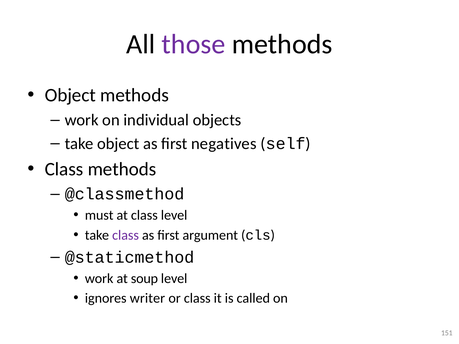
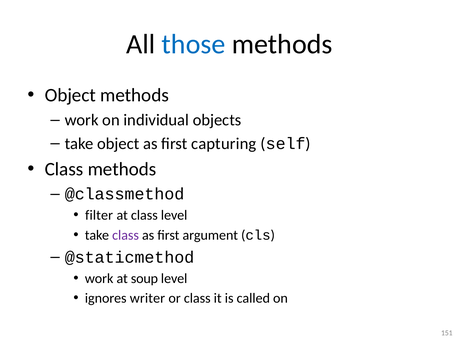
those colour: purple -> blue (193, 44)
negatives: negatives -> capturing (224, 144)
must: must -> filter (99, 215)
